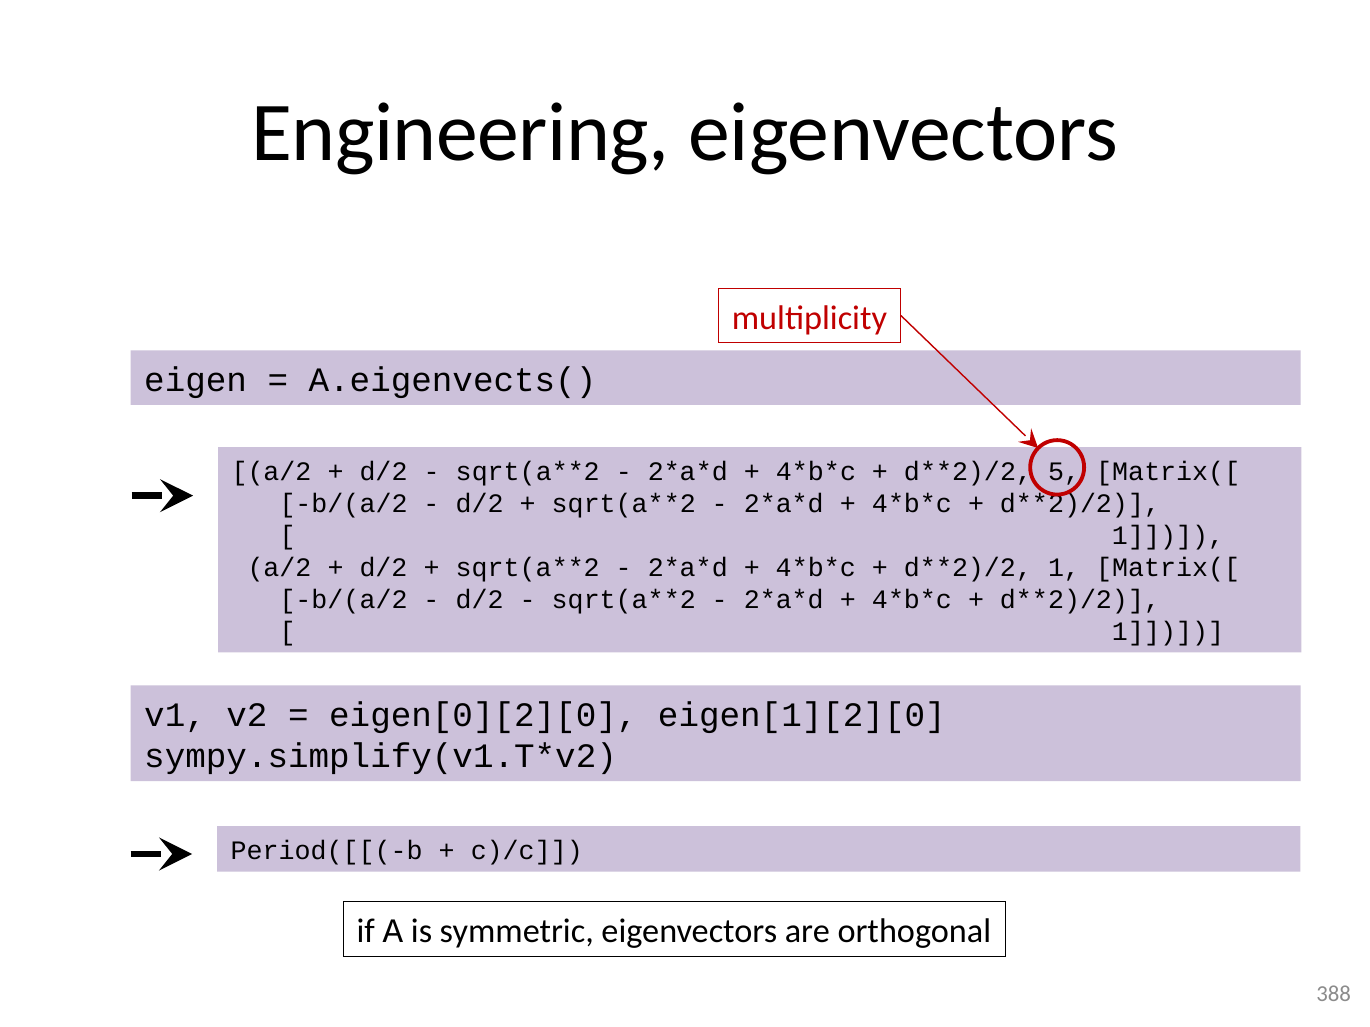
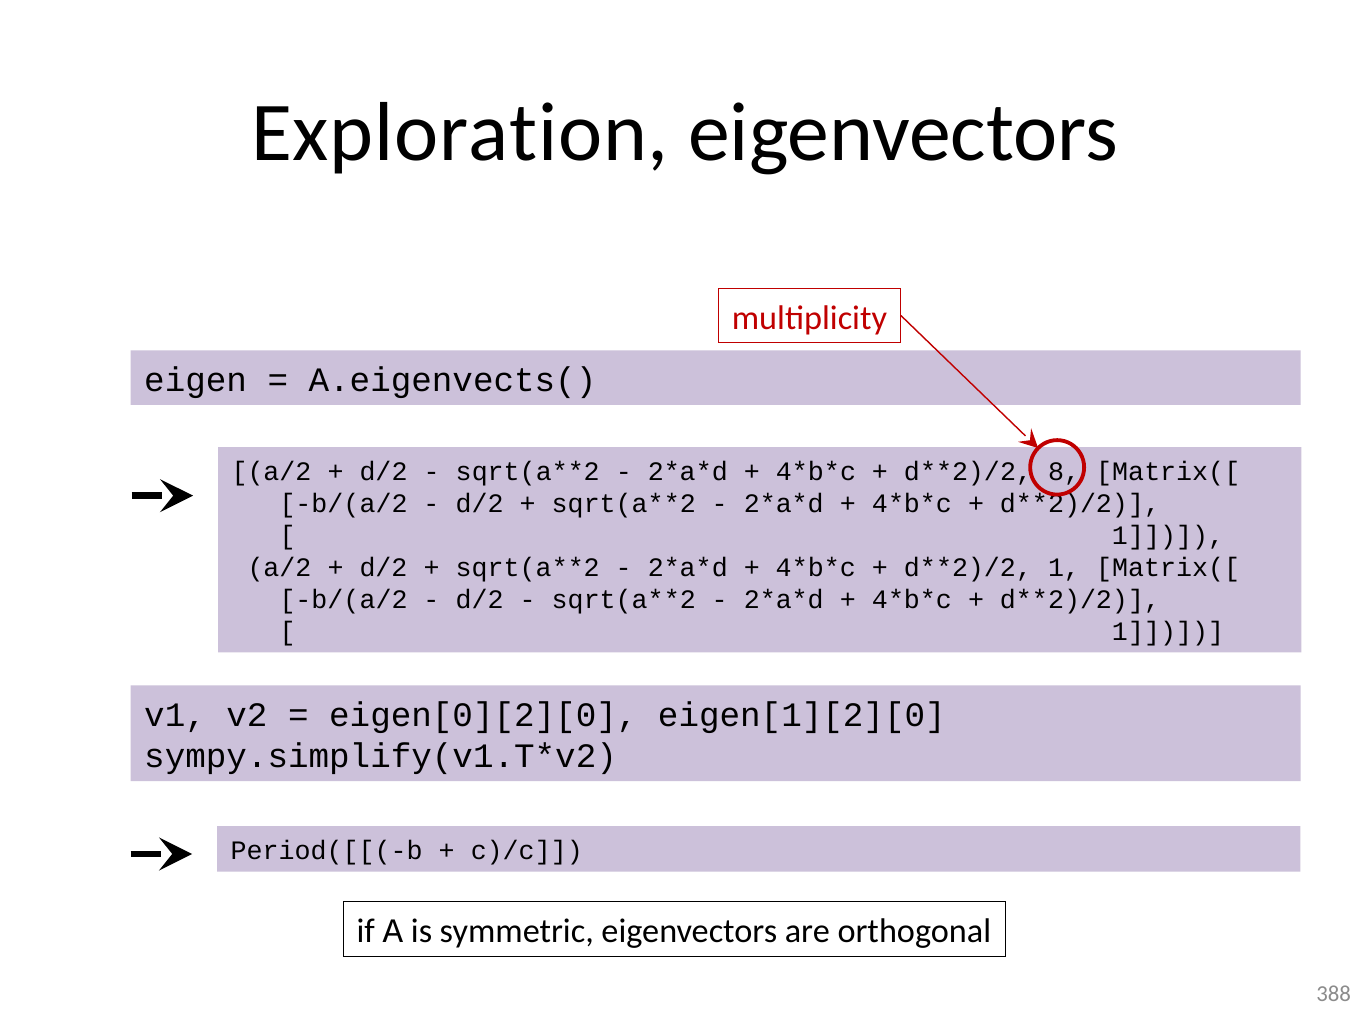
Engineering: Engineering -> Exploration (460, 133)
5: 5 -> 8 (1064, 472)
